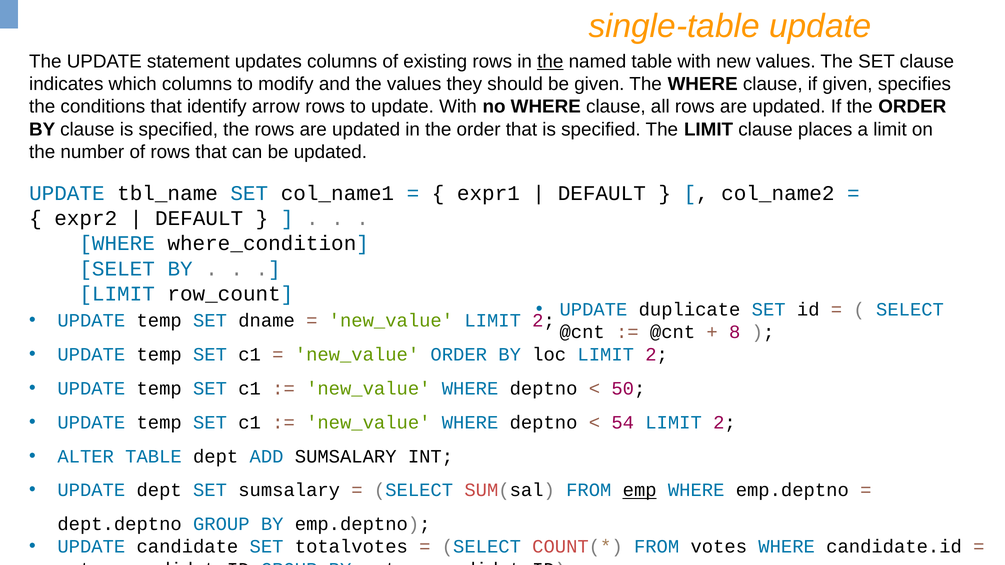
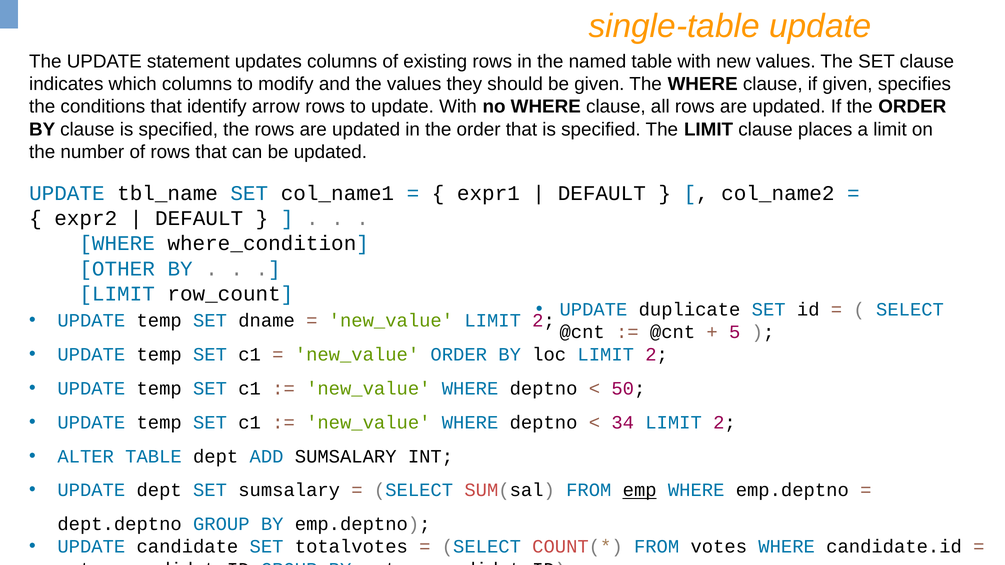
the underline: present -> none (550, 62)
SELET: SELET -> OTHER (117, 269)
8: 8 -> 5 (735, 332)
54: 54 -> 34 (623, 423)
